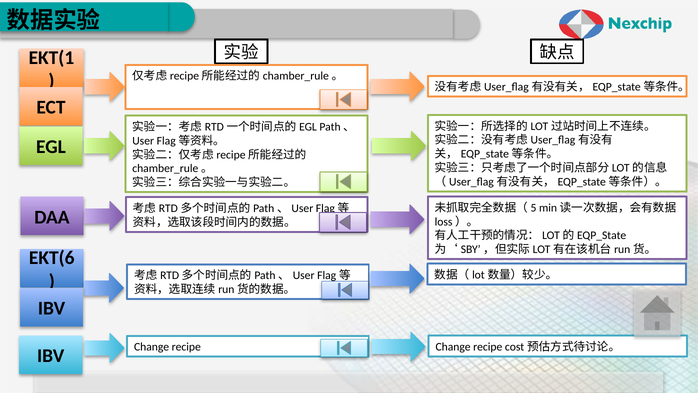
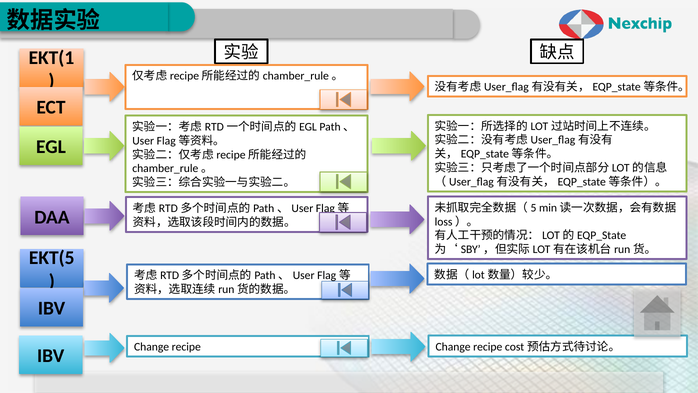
EKT(6: EKT(6 -> EKT(5 (52, 258)
